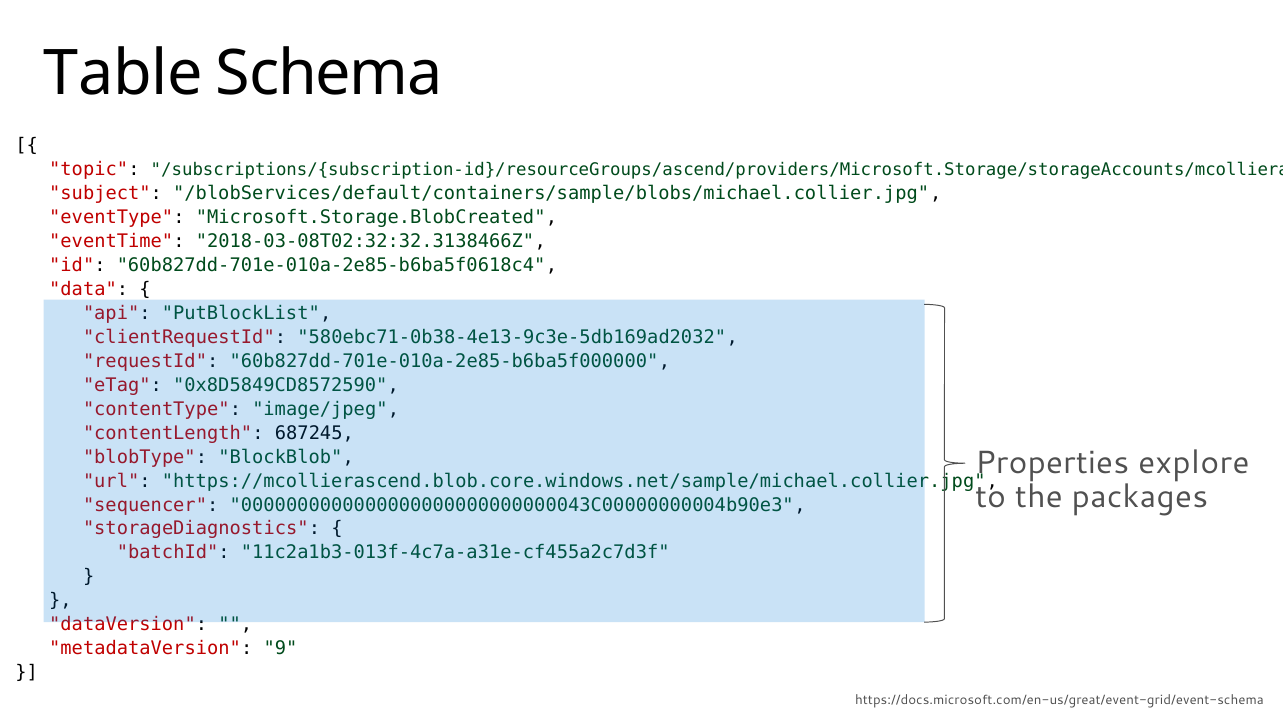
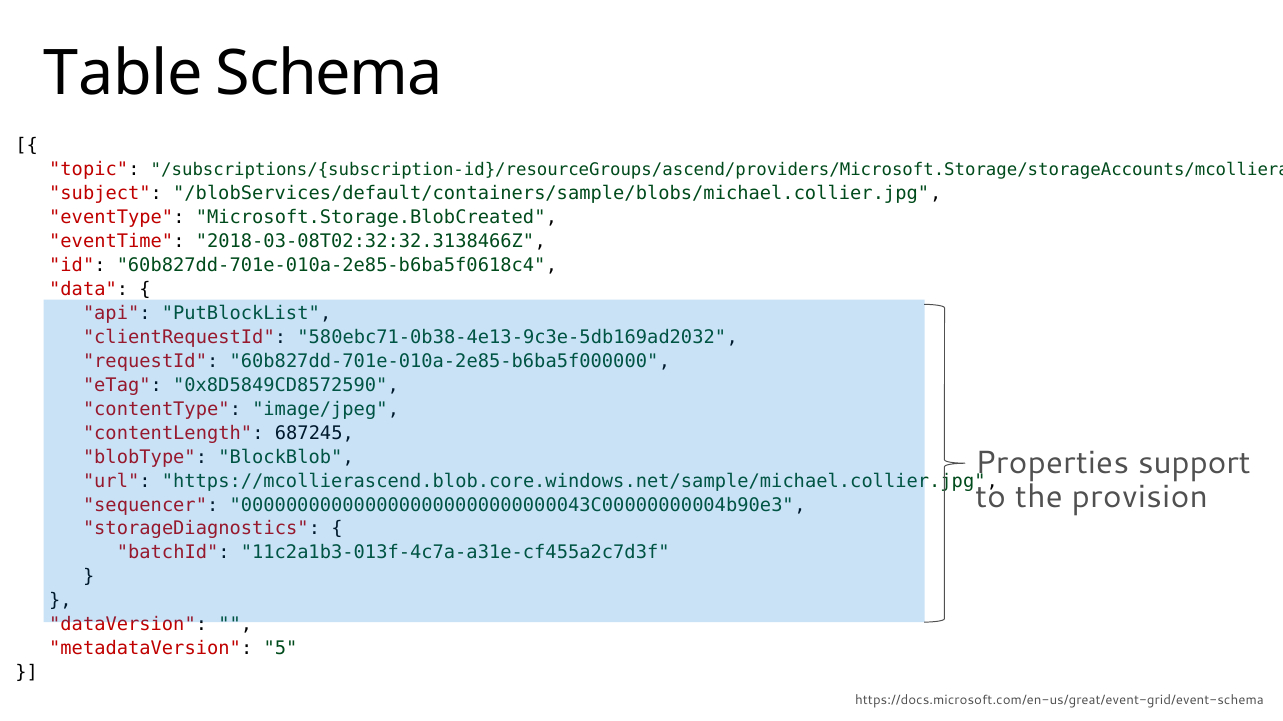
explore: explore -> support (1194, 463)
packages: packages -> provision (1140, 498)
9: 9 -> 5 (281, 649)
